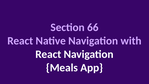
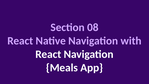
66: 66 -> 08 (93, 27)
